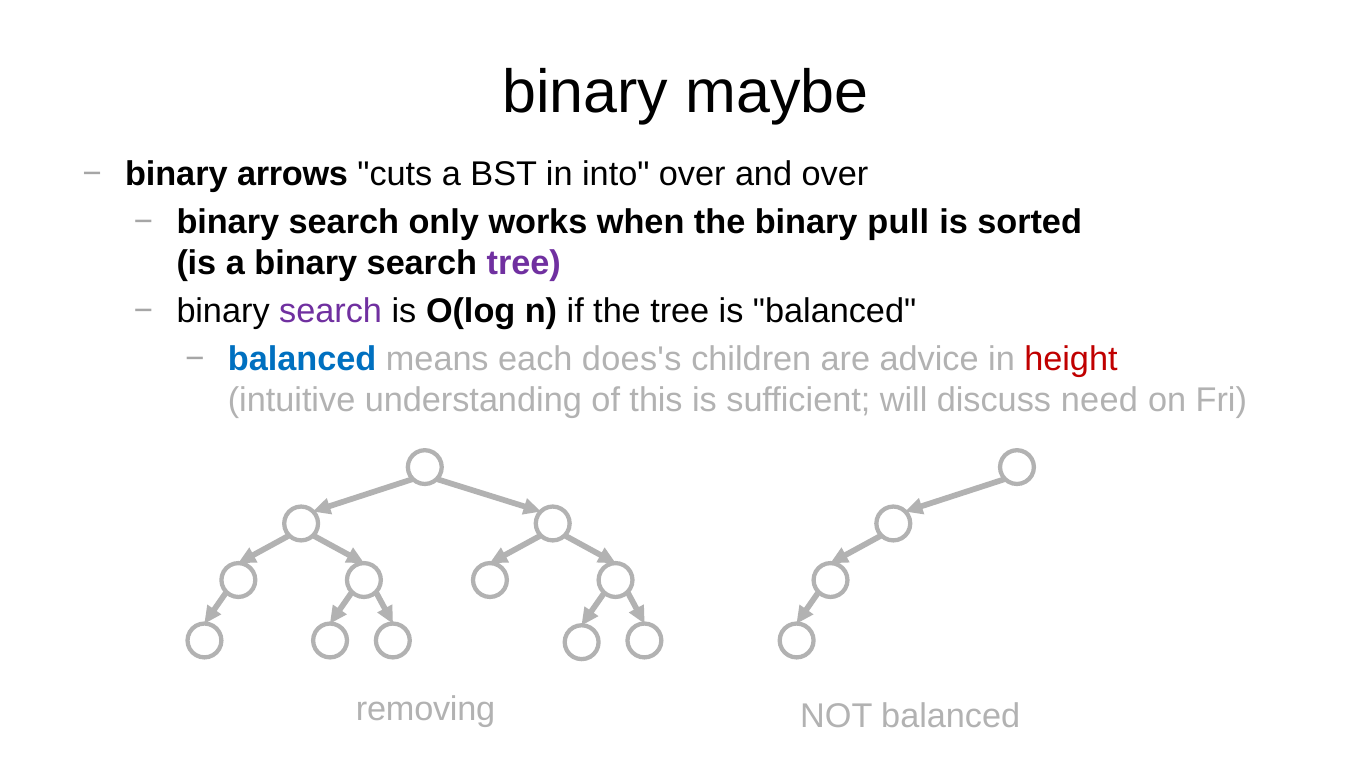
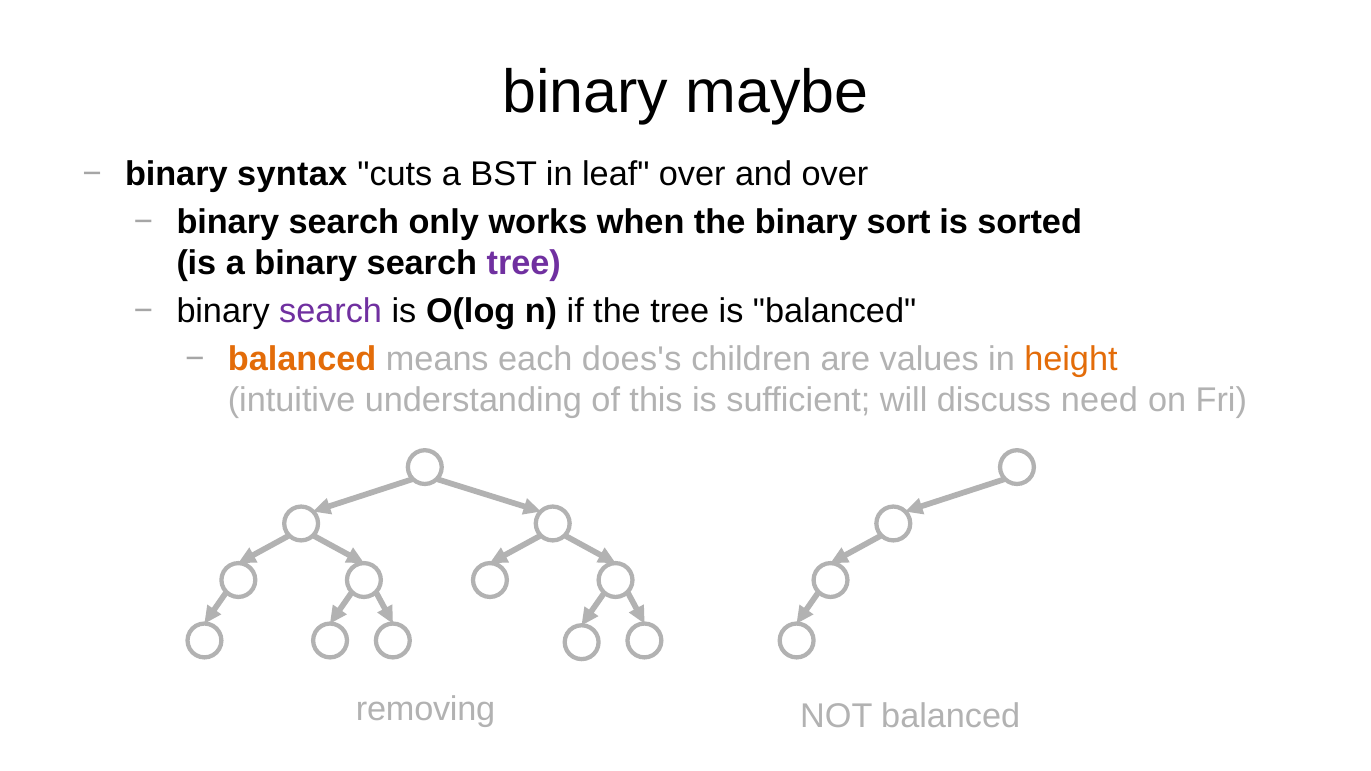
arrows: arrows -> syntax (292, 174)
into: into -> leaf (616, 174)
pull: pull -> sort (899, 222)
balanced colour: blue -> orange (302, 359)
advice: advice -> values (929, 359)
height colour: red -> orange (1071, 359)
